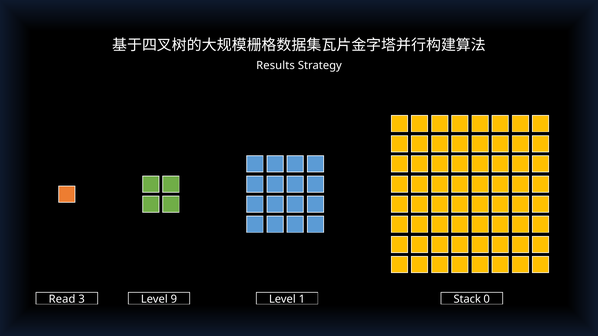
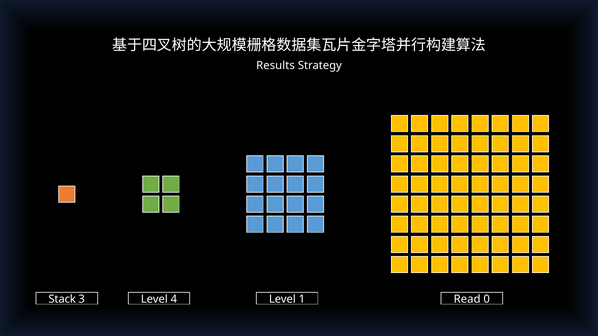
Read: Read -> Stack (62, 299)
9: 9 -> 4 (174, 299)
Stack: Stack -> Read (467, 299)
